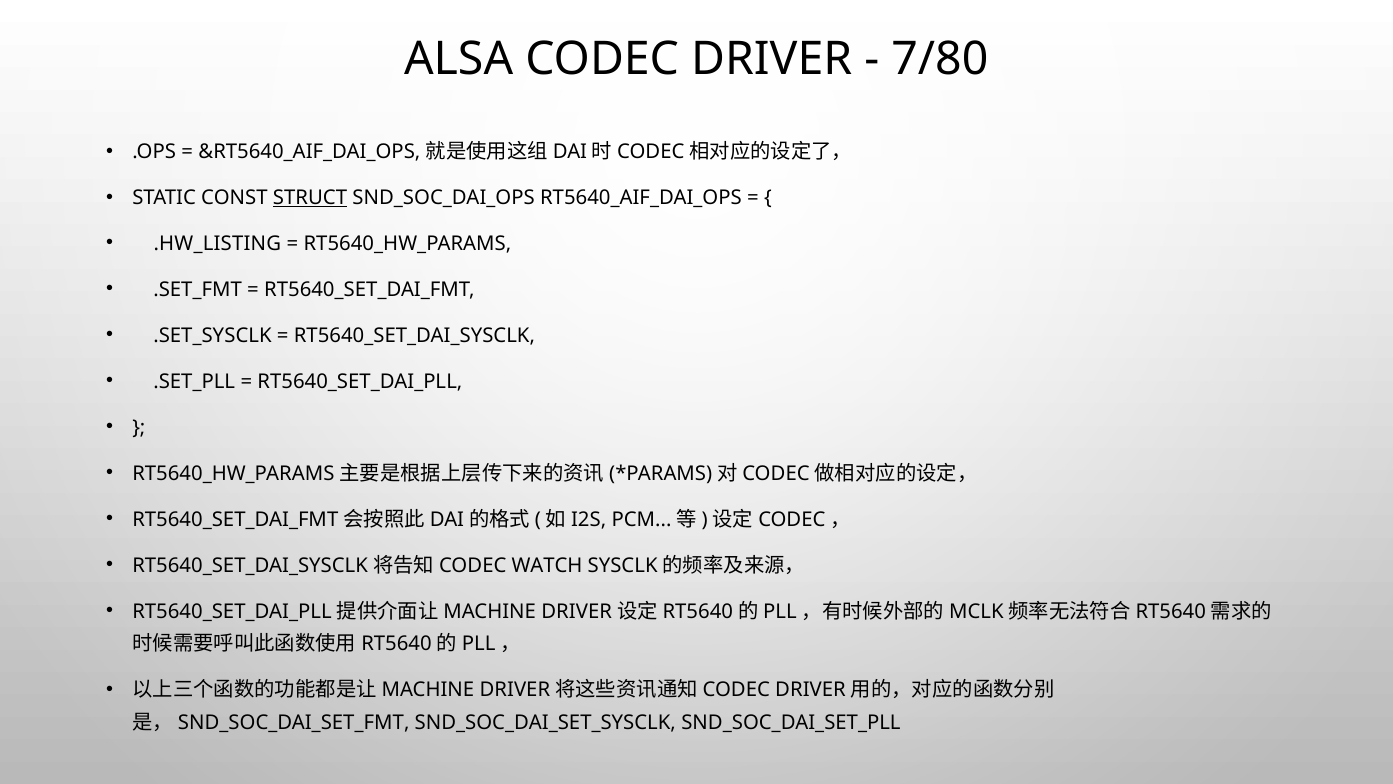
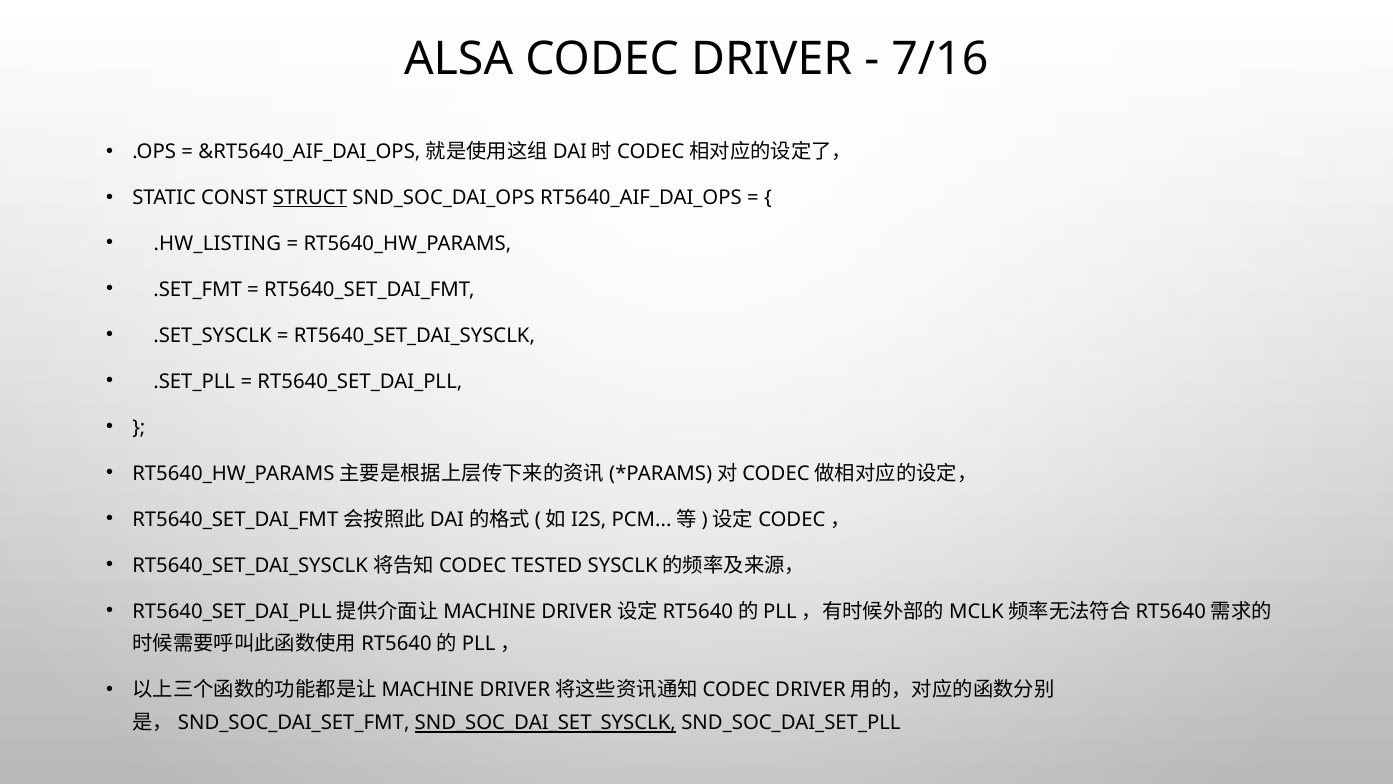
7/80: 7/80 -> 7/16 (940, 60)
WATCH: WATCH -> TESTED (547, 565)
SND_SOC_DAI_SET_SYSCLK underline: none -> present (545, 723)
